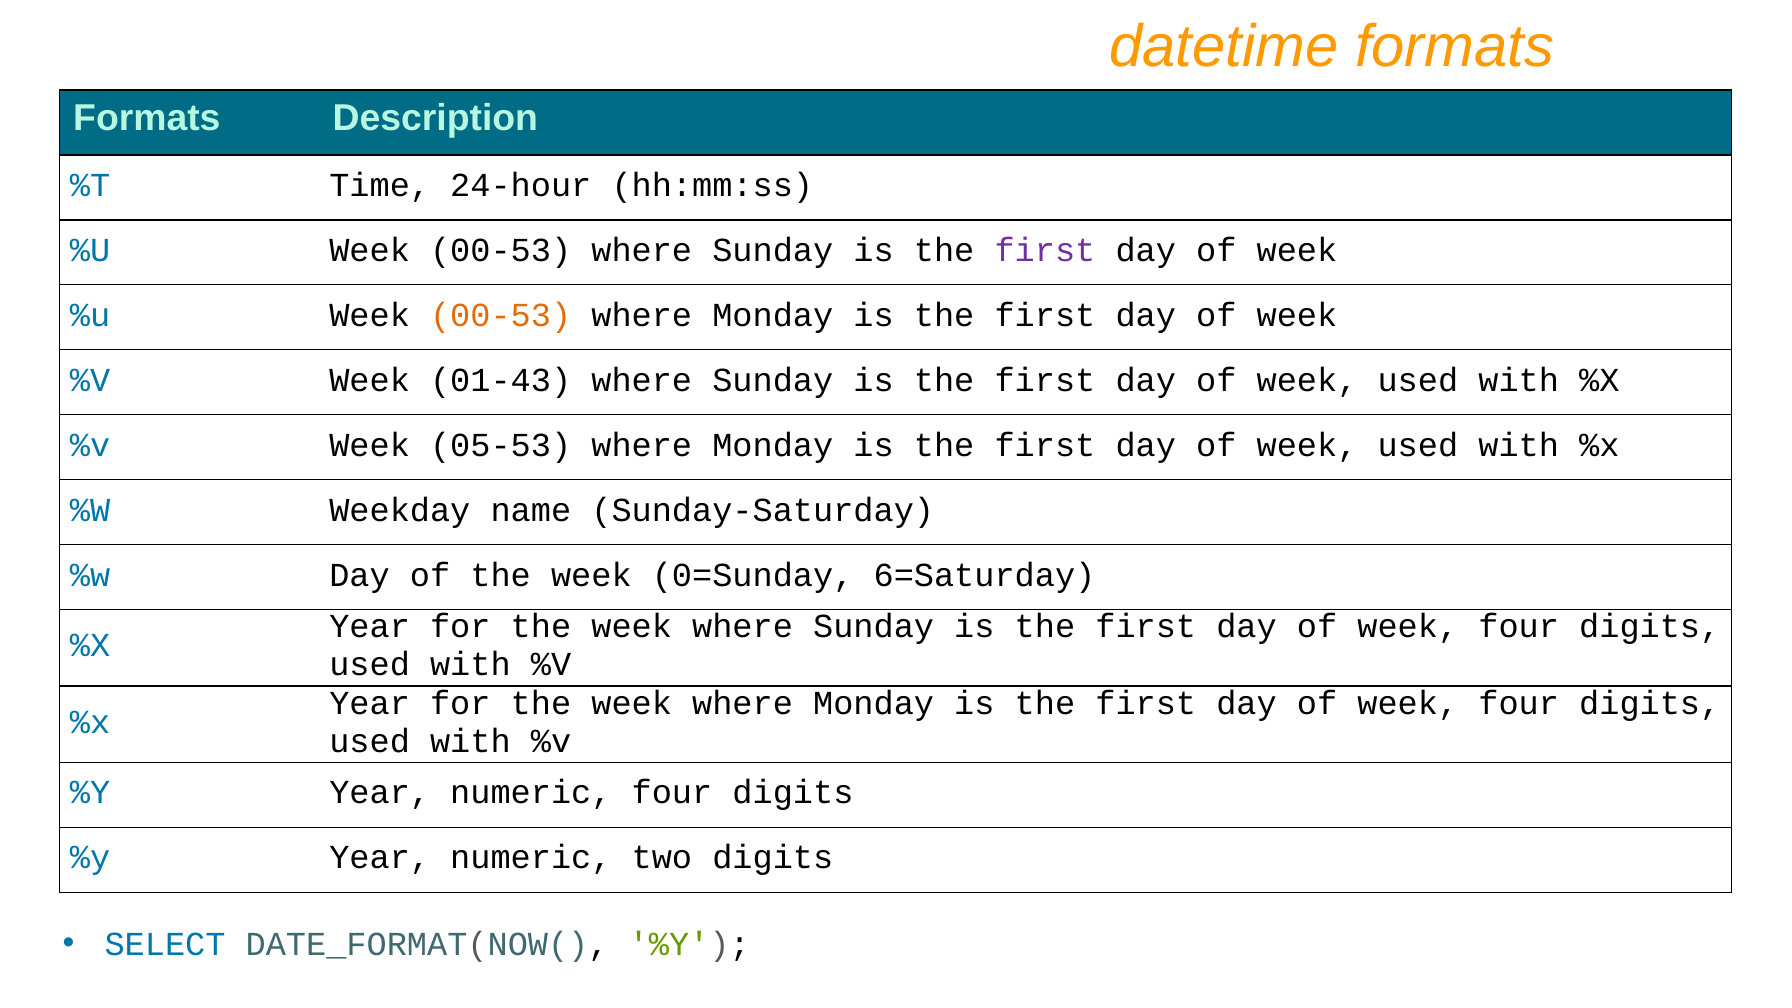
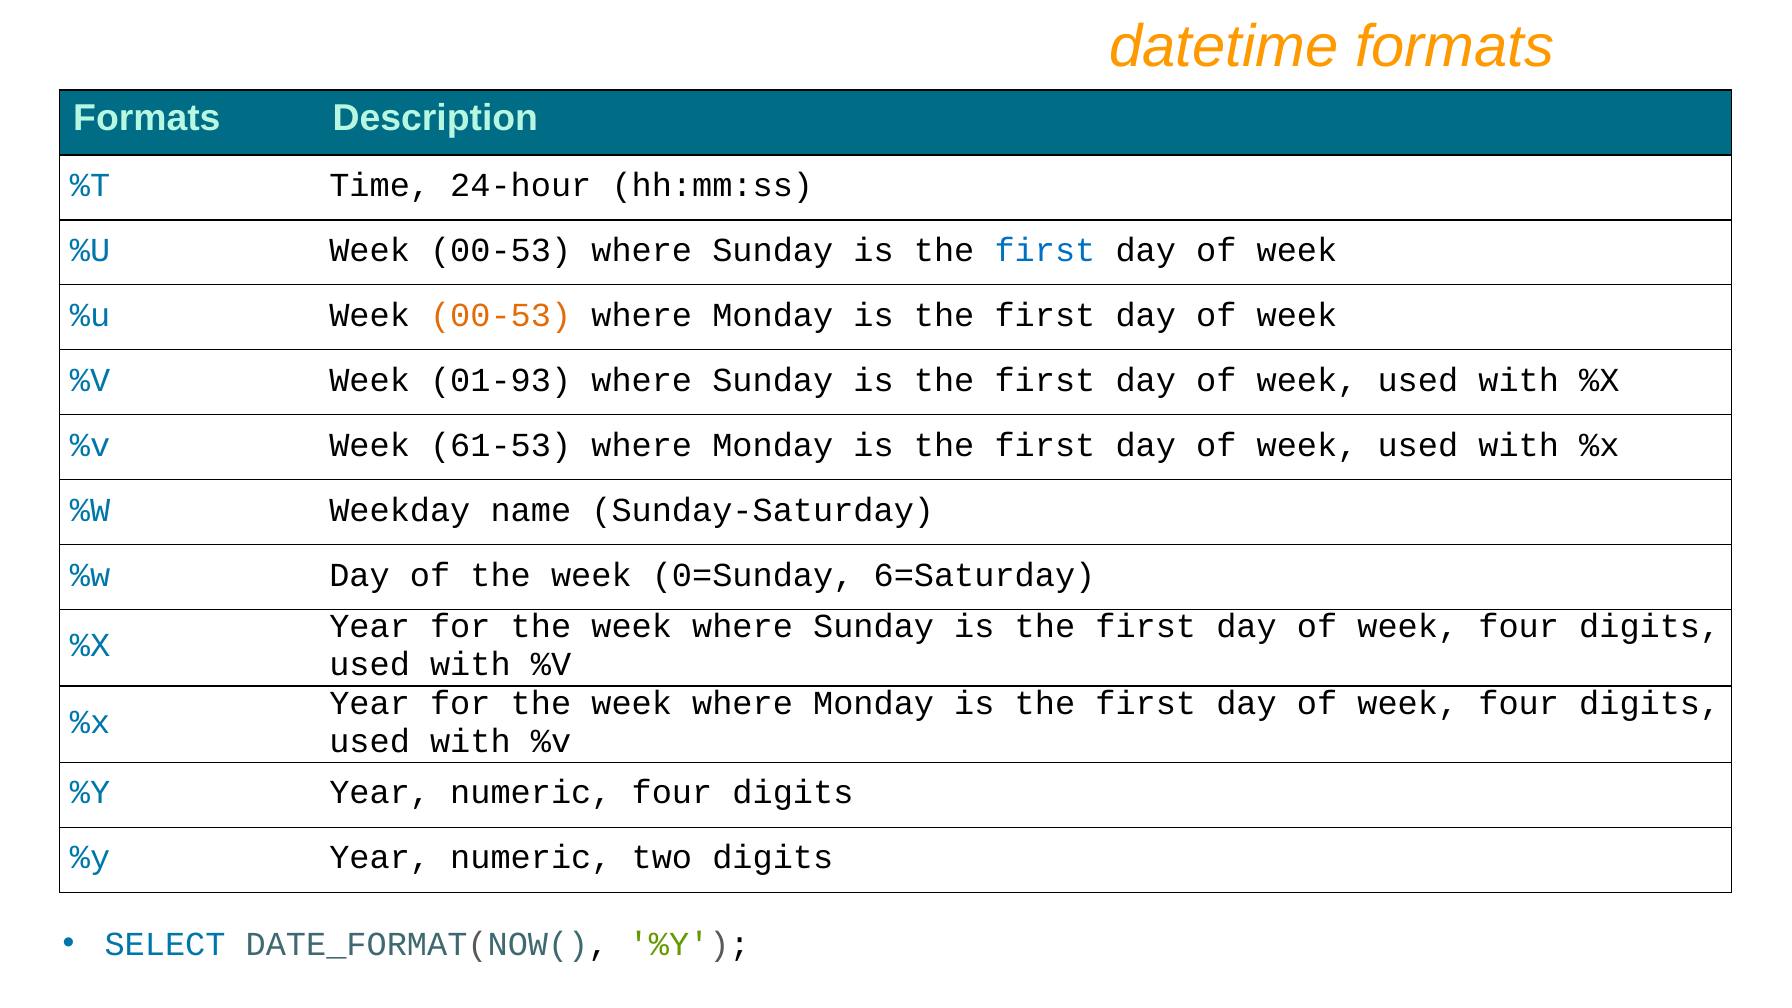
first colour: purple -> blue (1045, 250)
01-43: 01-43 -> 01-93 (501, 380)
05-53: 05-53 -> 61-53 (501, 445)
